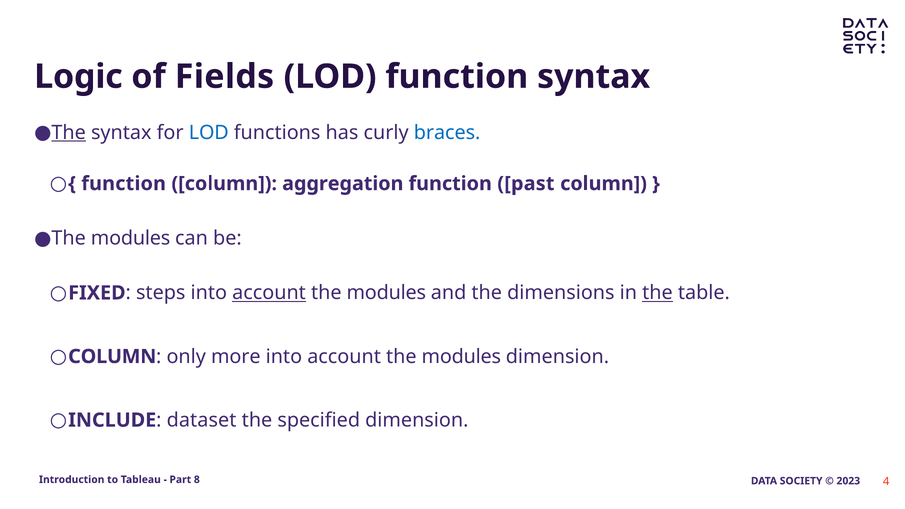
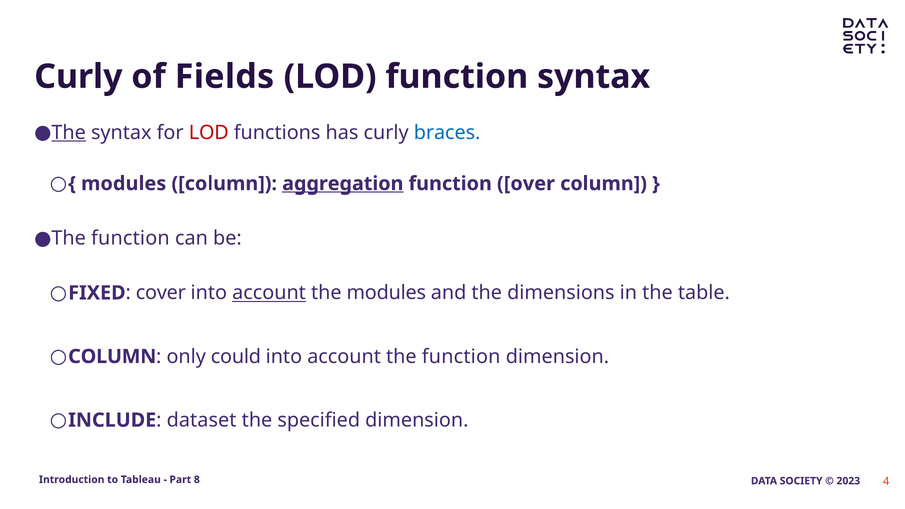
Logic: Logic -> Curly (78, 77)
LOD colour: blue -> red (209, 133)
function: function -> modules (124, 184)
aggregation underline: none -> present (343, 184)
past: past -> over (526, 184)
modules: modules -> function (130, 238)
steps: steps -> cover (161, 293)
the underline: present -> none (657, 293)
more: more -> could (236, 357)
modules: modules -> function (461, 357)
